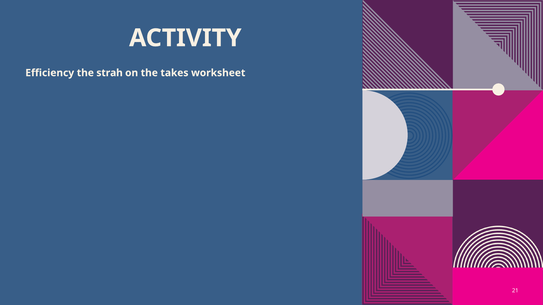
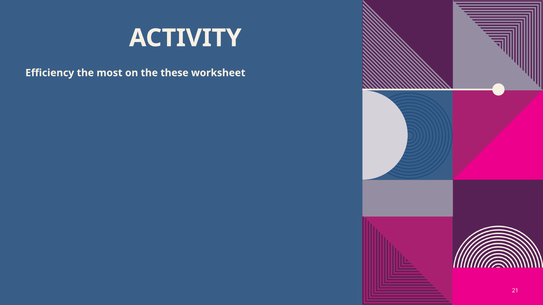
strah: strah -> most (109, 73)
takes: takes -> these (174, 73)
